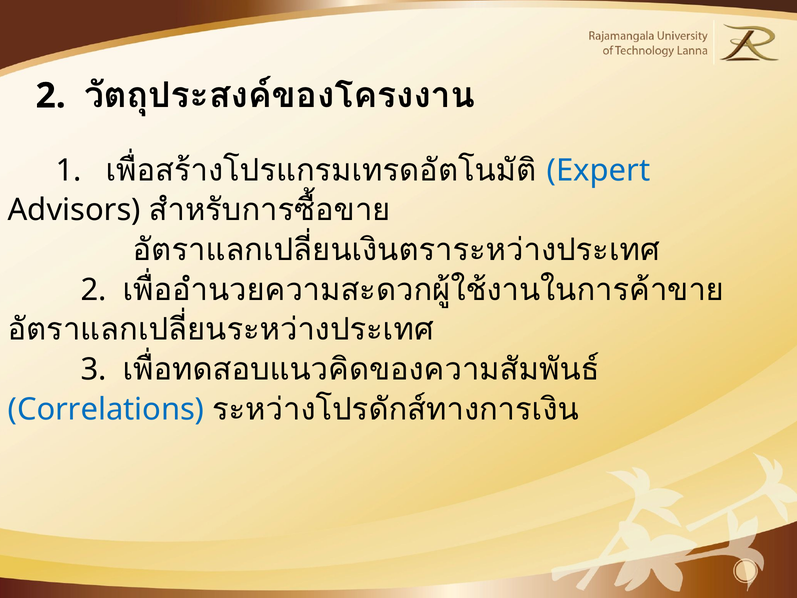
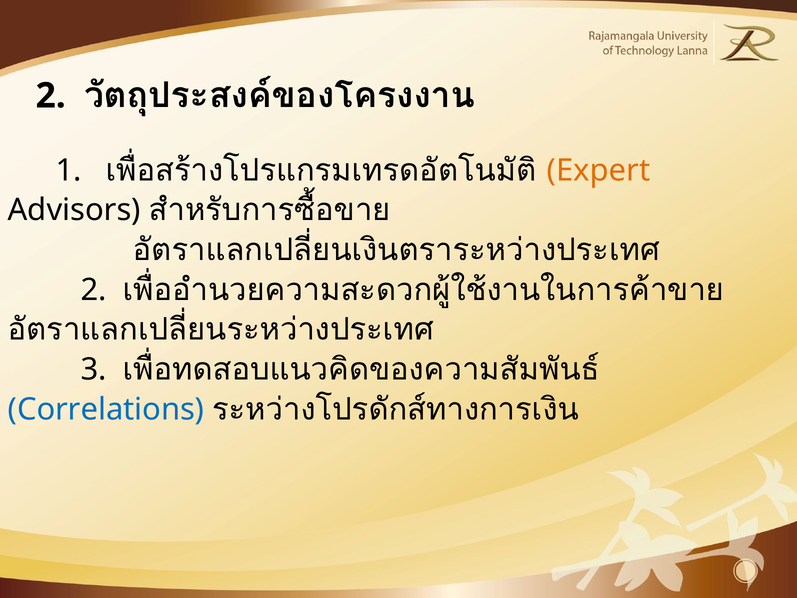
Expert colour: blue -> orange (599, 170)
